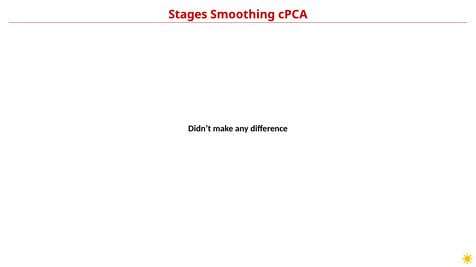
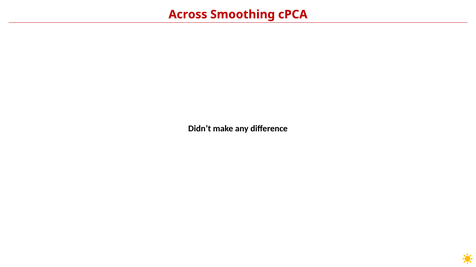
Stages: Stages -> Across (188, 14)
